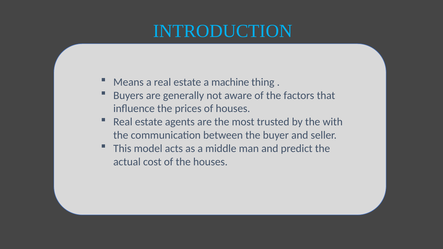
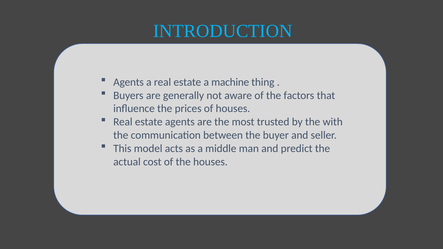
Means: Means -> Agents (129, 82)
